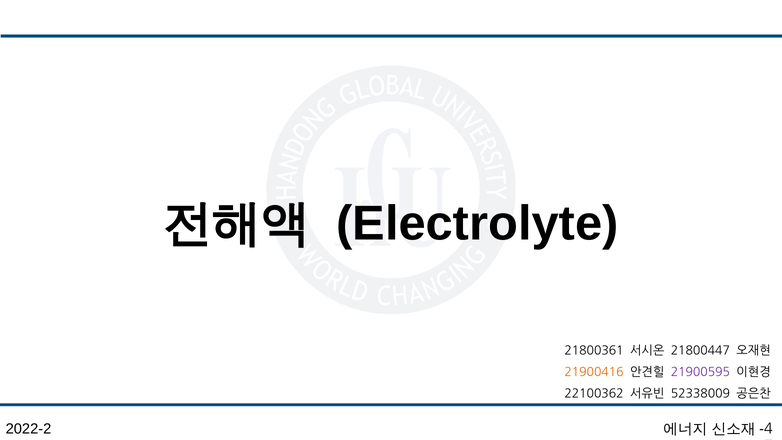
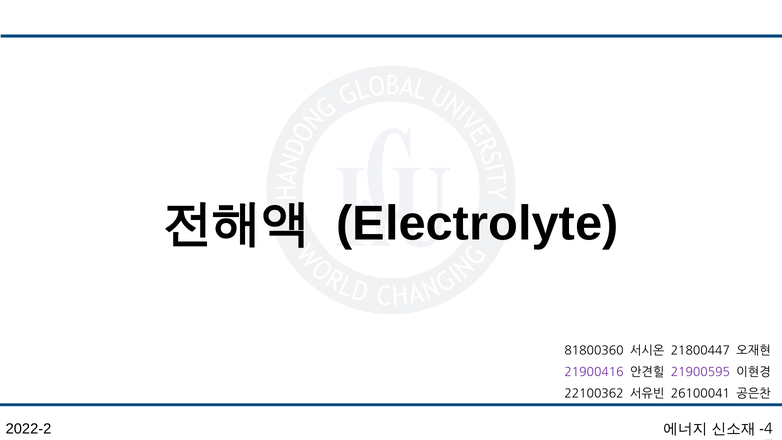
21800361: 21800361 -> 81800360 (594, 351)
21900416 colour: orange -> purple (594, 372)
52338009: 52338009 -> 26100041 (700, 393)
